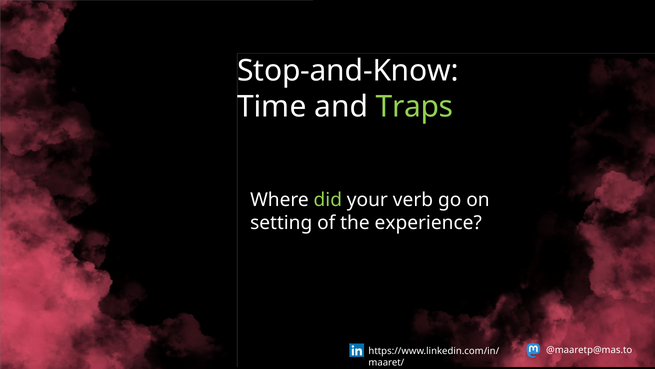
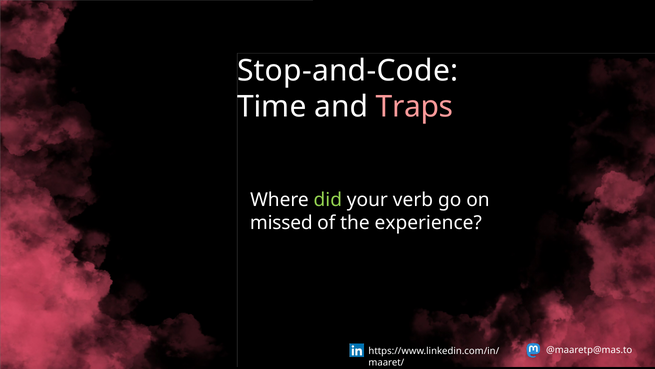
Stop-and-Know: Stop-and-Know -> Stop-and-Code (348, 71)
Traps colour: light green -> pink (414, 107)
setting: setting -> missed (281, 222)
